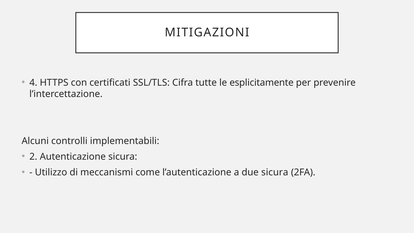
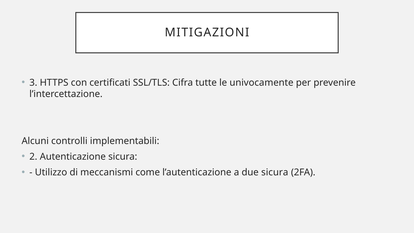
4: 4 -> 3 (33, 83)
esplicitamente: esplicitamente -> univocamente (261, 83)
